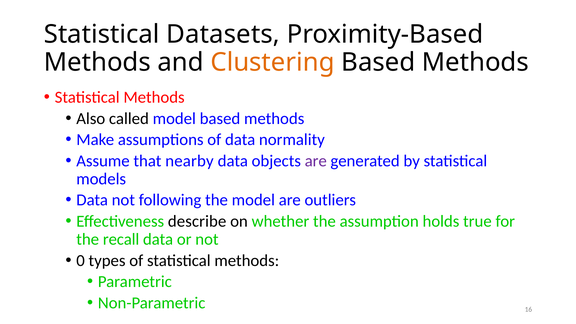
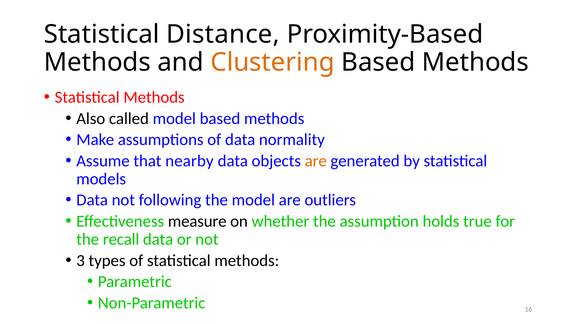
Datasets: Datasets -> Distance (223, 34)
are colour: purple -> orange (316, 161)
describe: describe -> measure (197, 221)
0: 0 -> 3 (81, 261)
